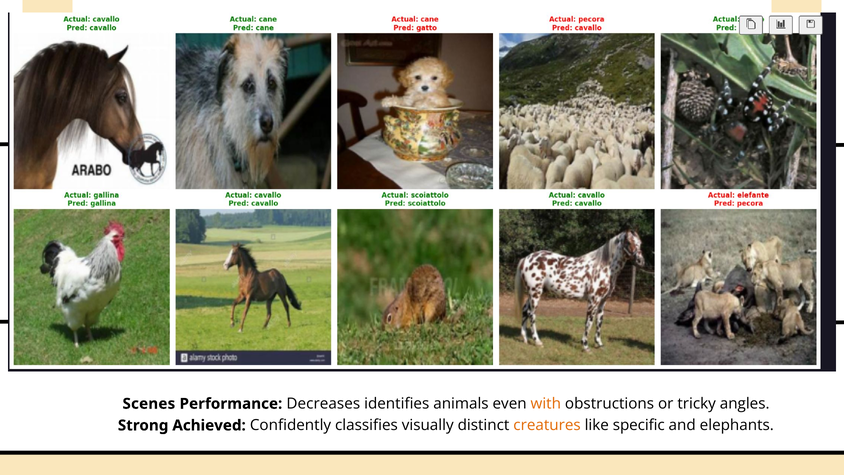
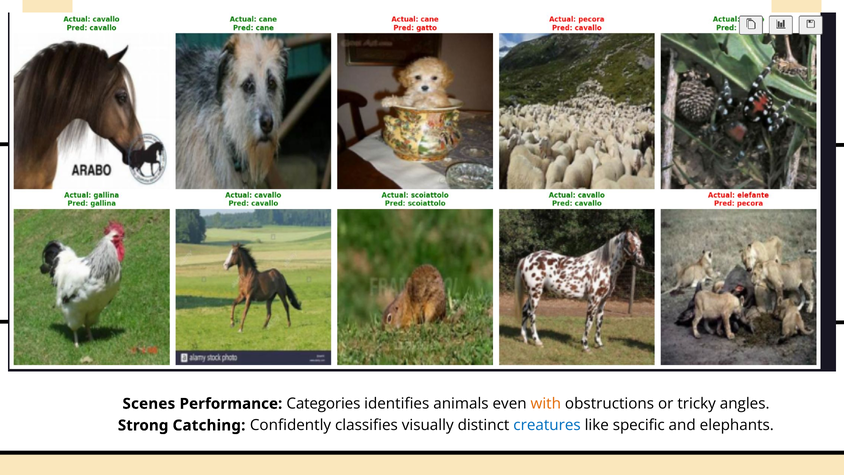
Decreases: Decreases -> Categories (323, 404)
Achieved: Achieved -> Catching (209, 425)
creatures colour: orange -> blue (547, 425)
